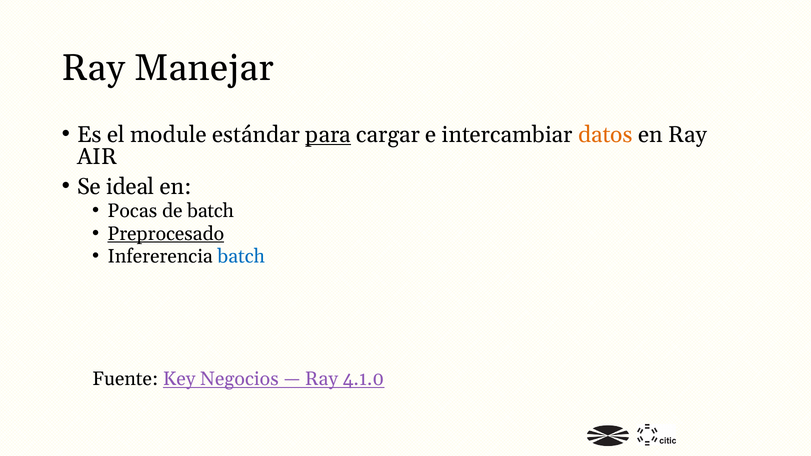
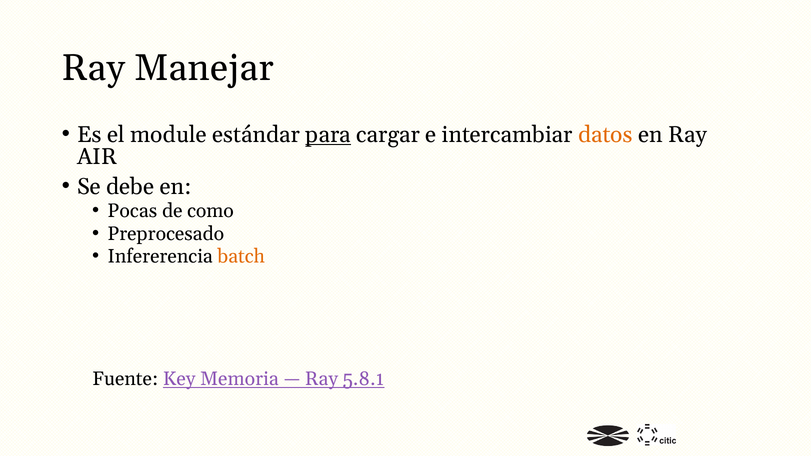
ideal: ideal -> debe (130, 187)
de batch: batch -> como (211, 211)
Preprocesado underline: present -> none (166, 234)
batch colour: blue -> orange (241, 256)
Negocios: Negocios -> Memoria (239, 379)
4.1.0: 4.1.0 -> 5.8.1 (363, 379)
